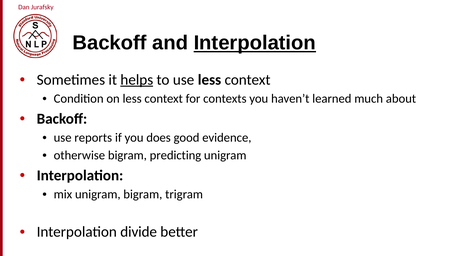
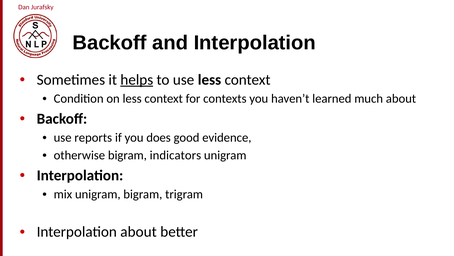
Interpolation underline: present -> none (255, 43)
predicting: predicting -> indicators (175, 155)
Interpolation divide: divide -> about (139, 231)
